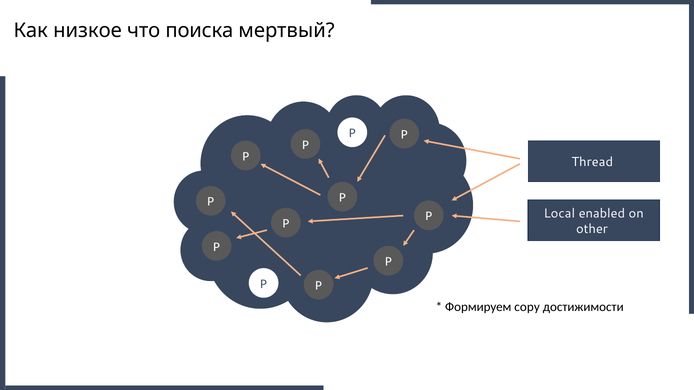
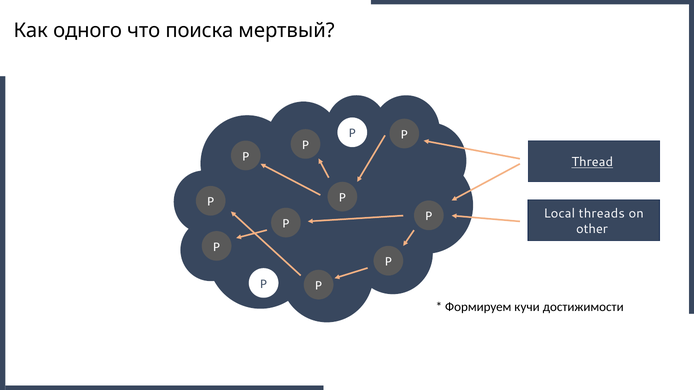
низкое: низкое -> одного (88, 31)
Thread underline: none -> present (592, 162)
enabled: enabled -> threads (602, 214)
copy: copy -> кучи (527, 307)
